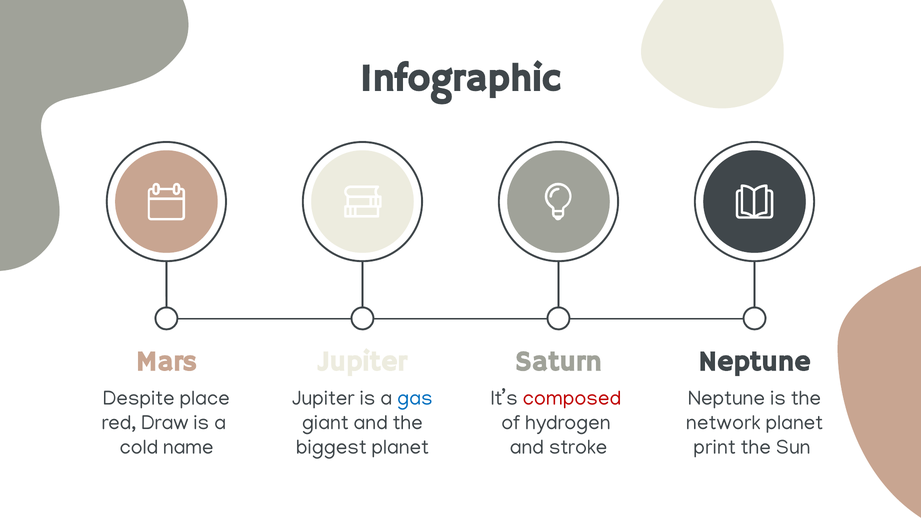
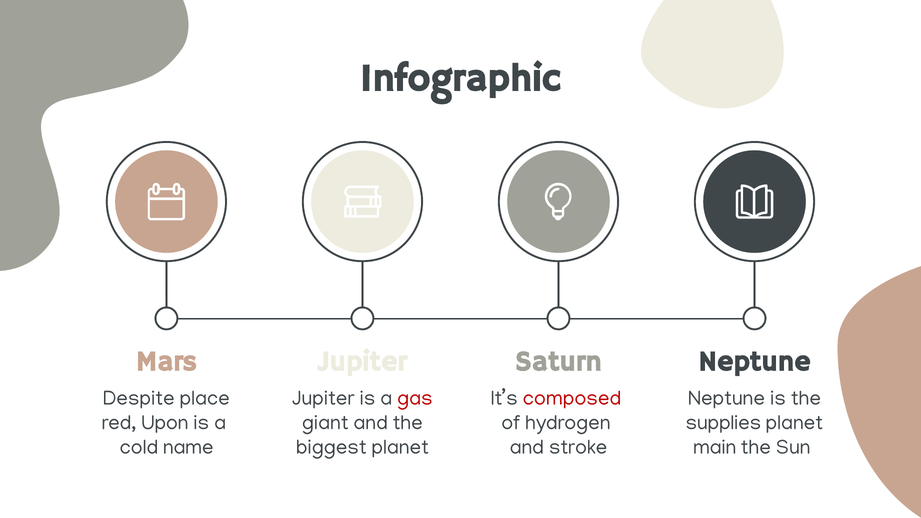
gas colour: blue -> red (415, 398)
Draw: Draw -> Upon (165, 423)
network: network -> supplies (723, 423)
print: print -> main (715, 447)
